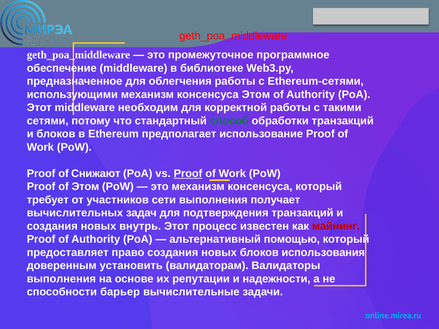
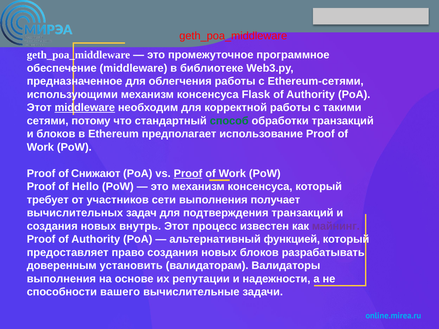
консенсуса Этом: Этом -> Flask (256, 95)
middleware underline: none -> present (85, 108)
of Этом: Этом -> Hello (85, 187)
майнинг colour: red -> purple (336, 226)
помощью: помощью -> функцией (292, 239)
использования: использования -> разрабатывать (323, 253)
барьер: барьер -> вашего (120, 292)
